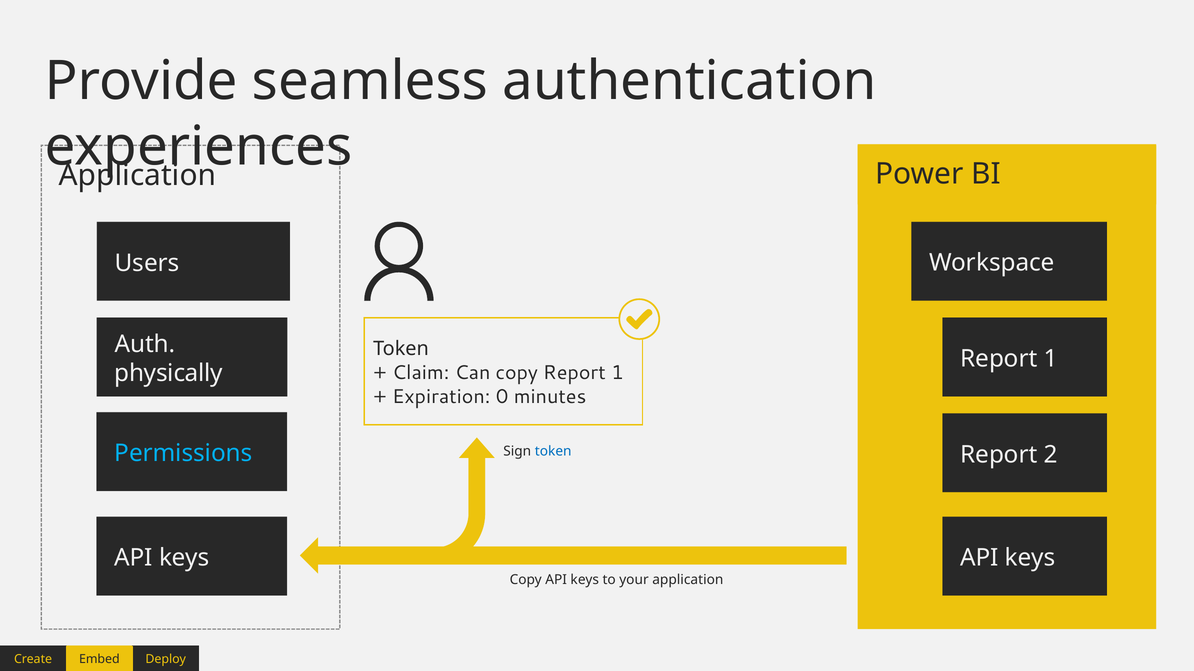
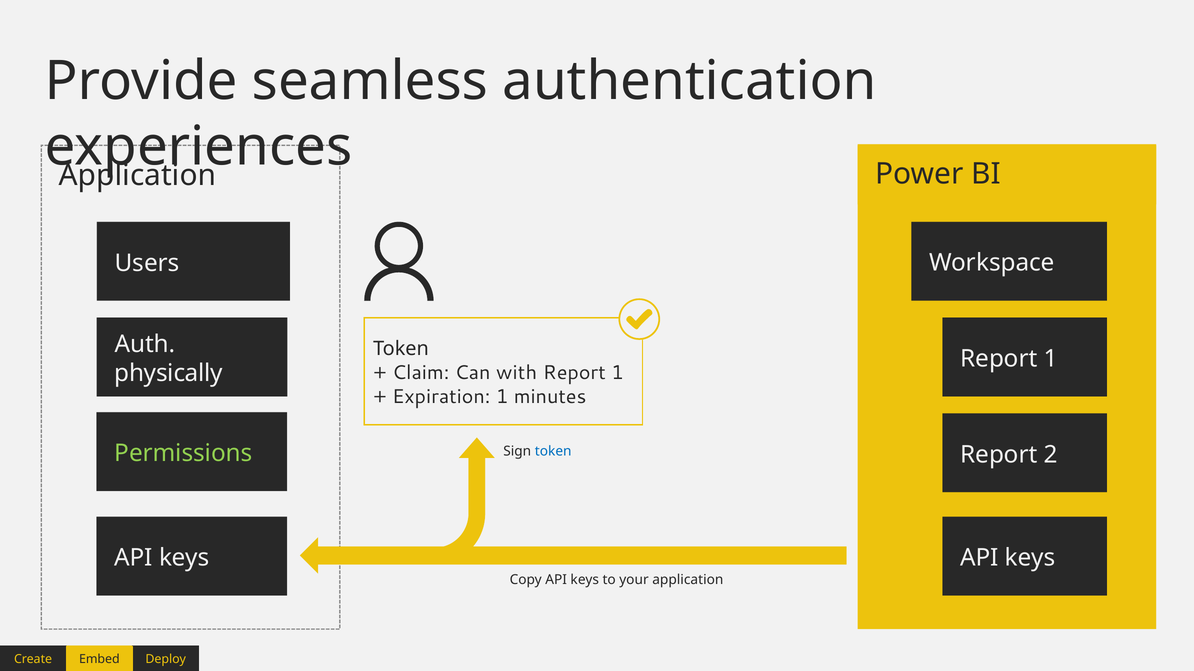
Can copy: copy -> with (517, 373)
Expiration 0: 0 -> 1 (502, 397)
Permissions colour: light blue -> light green (183, 454)
